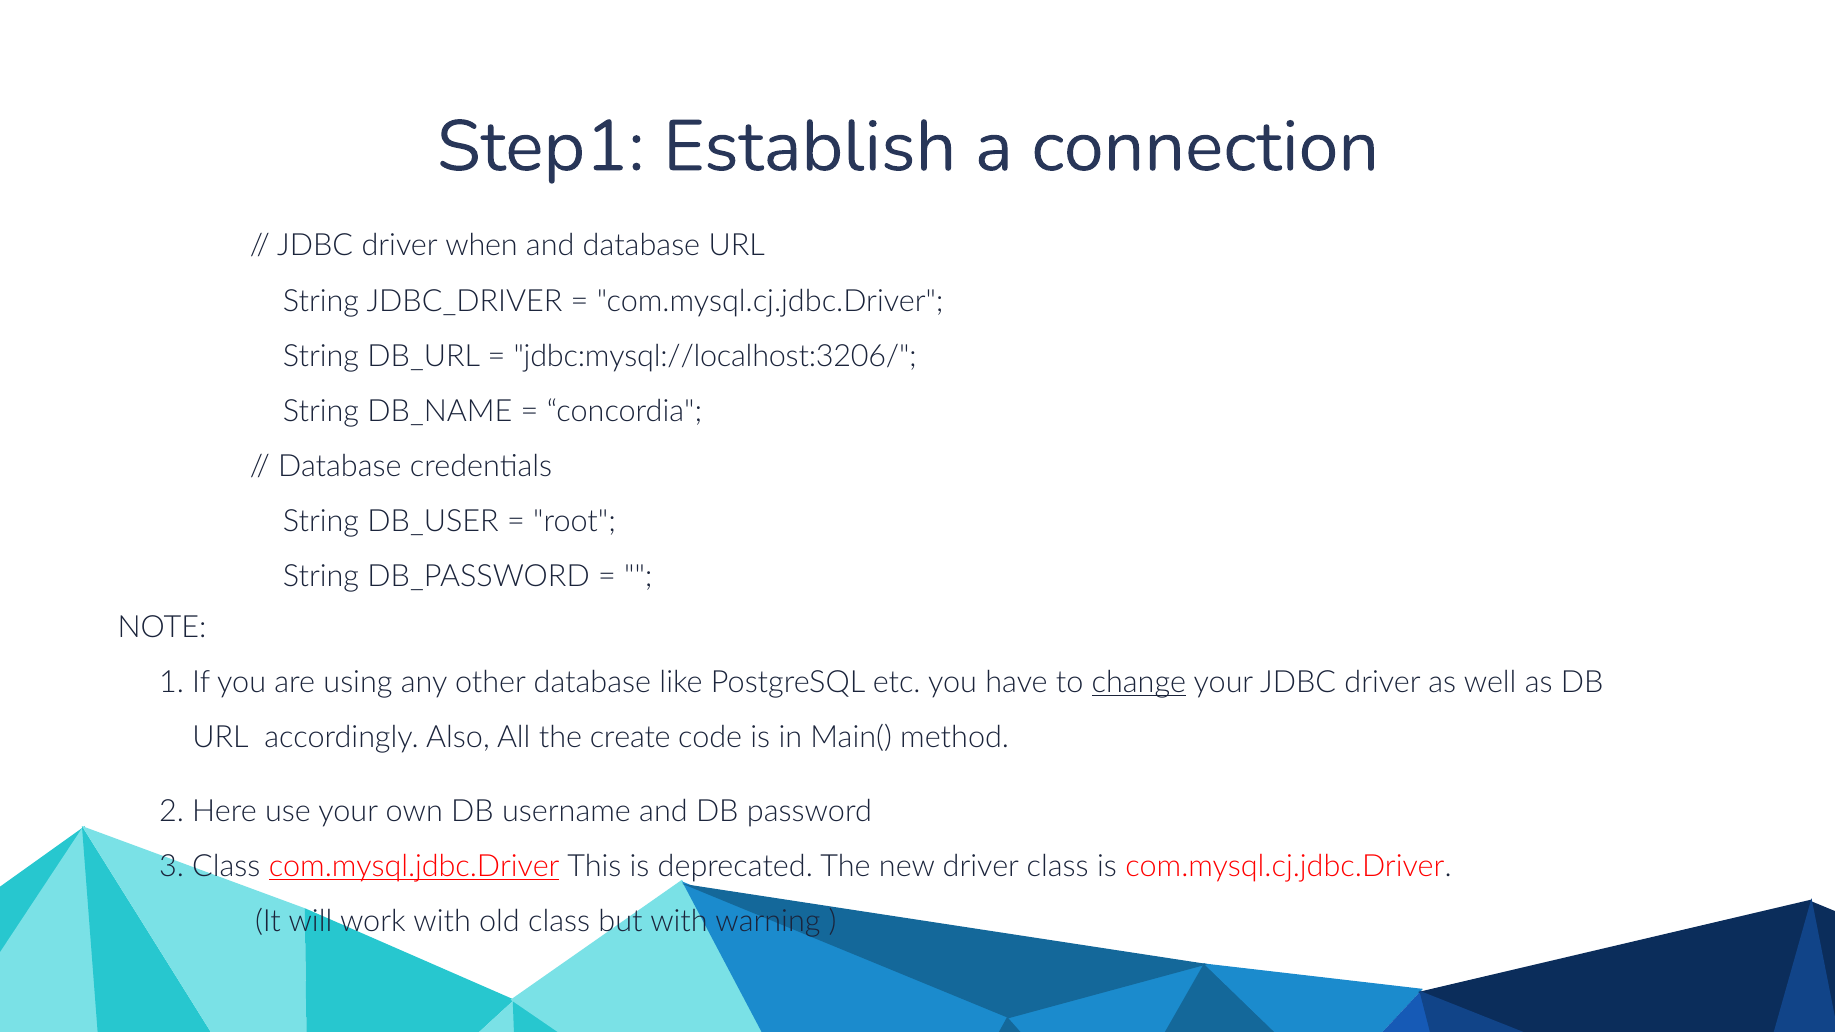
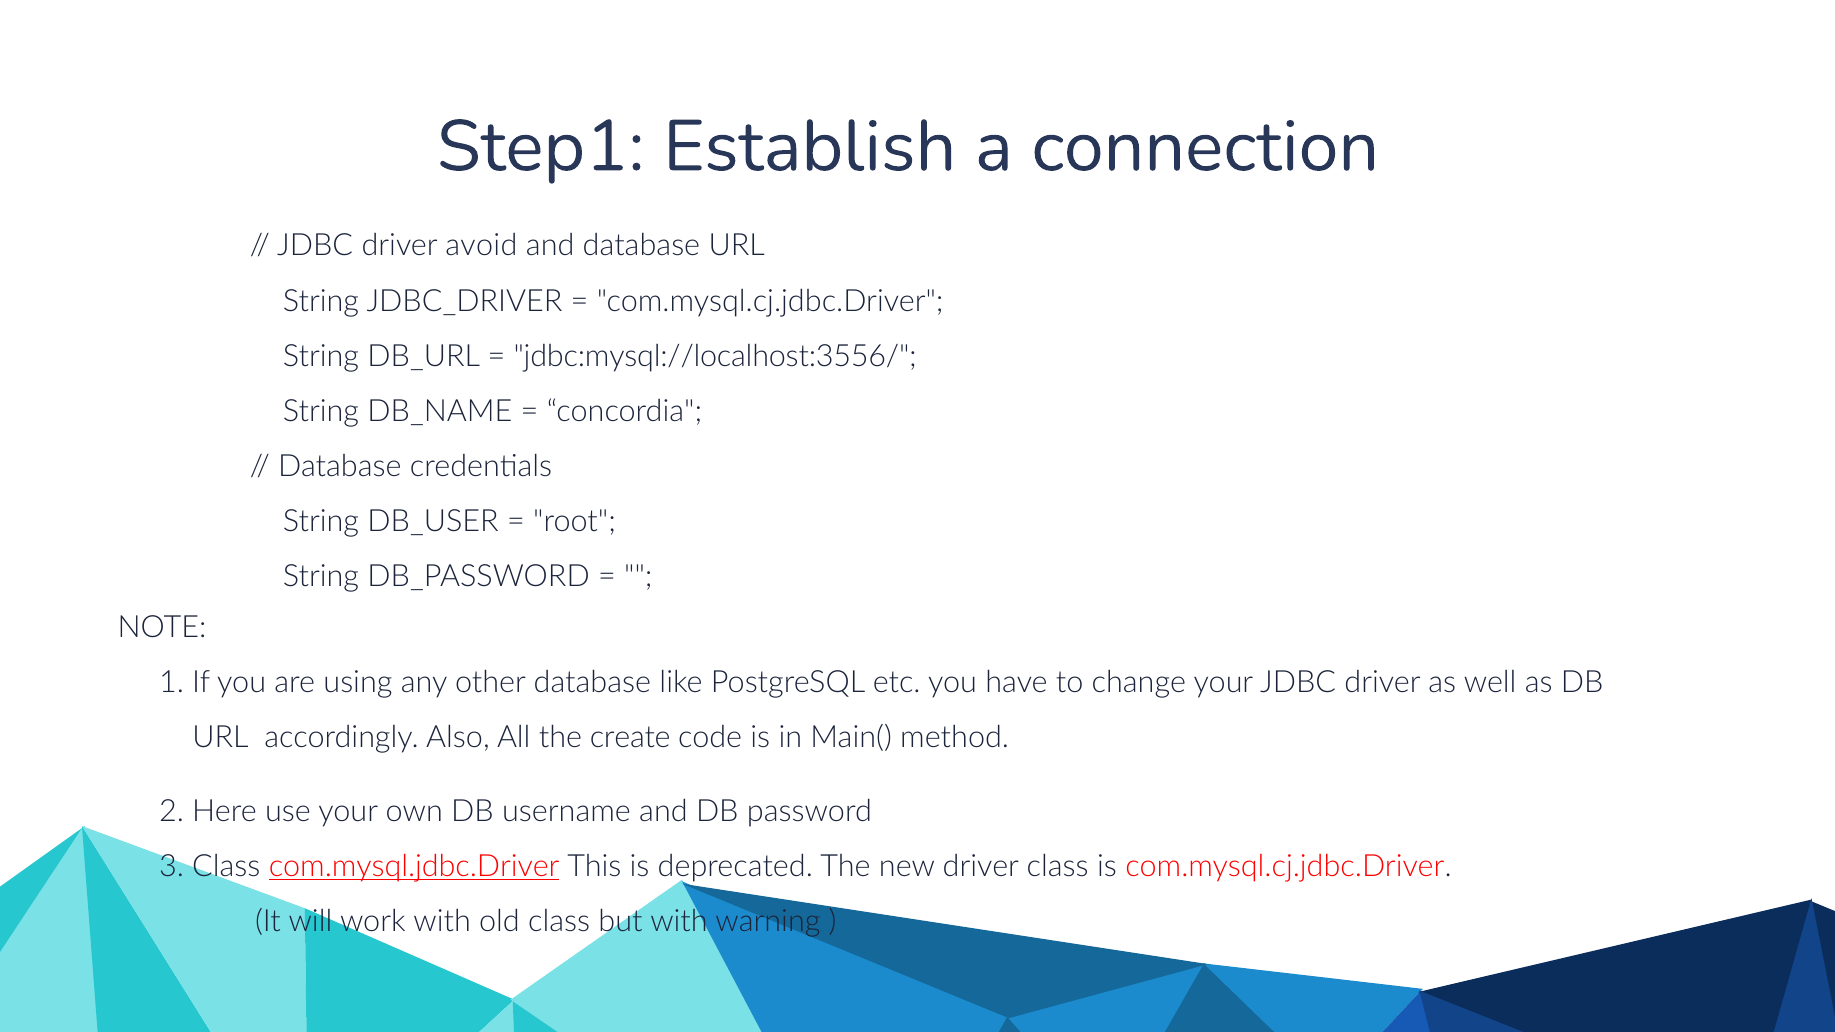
when: when -> avoid (481, 246)
jdbc:mysql://localhost:3206/: jdbc:mysql://localhost:3206/ -> jdbc:mysql://localhost:3556/ (715, 356)
change underline: present -> none (1139, 683)
